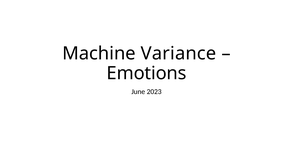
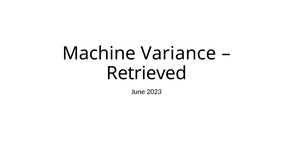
Emotions: Emotions -> Retrieved (147, 73)
